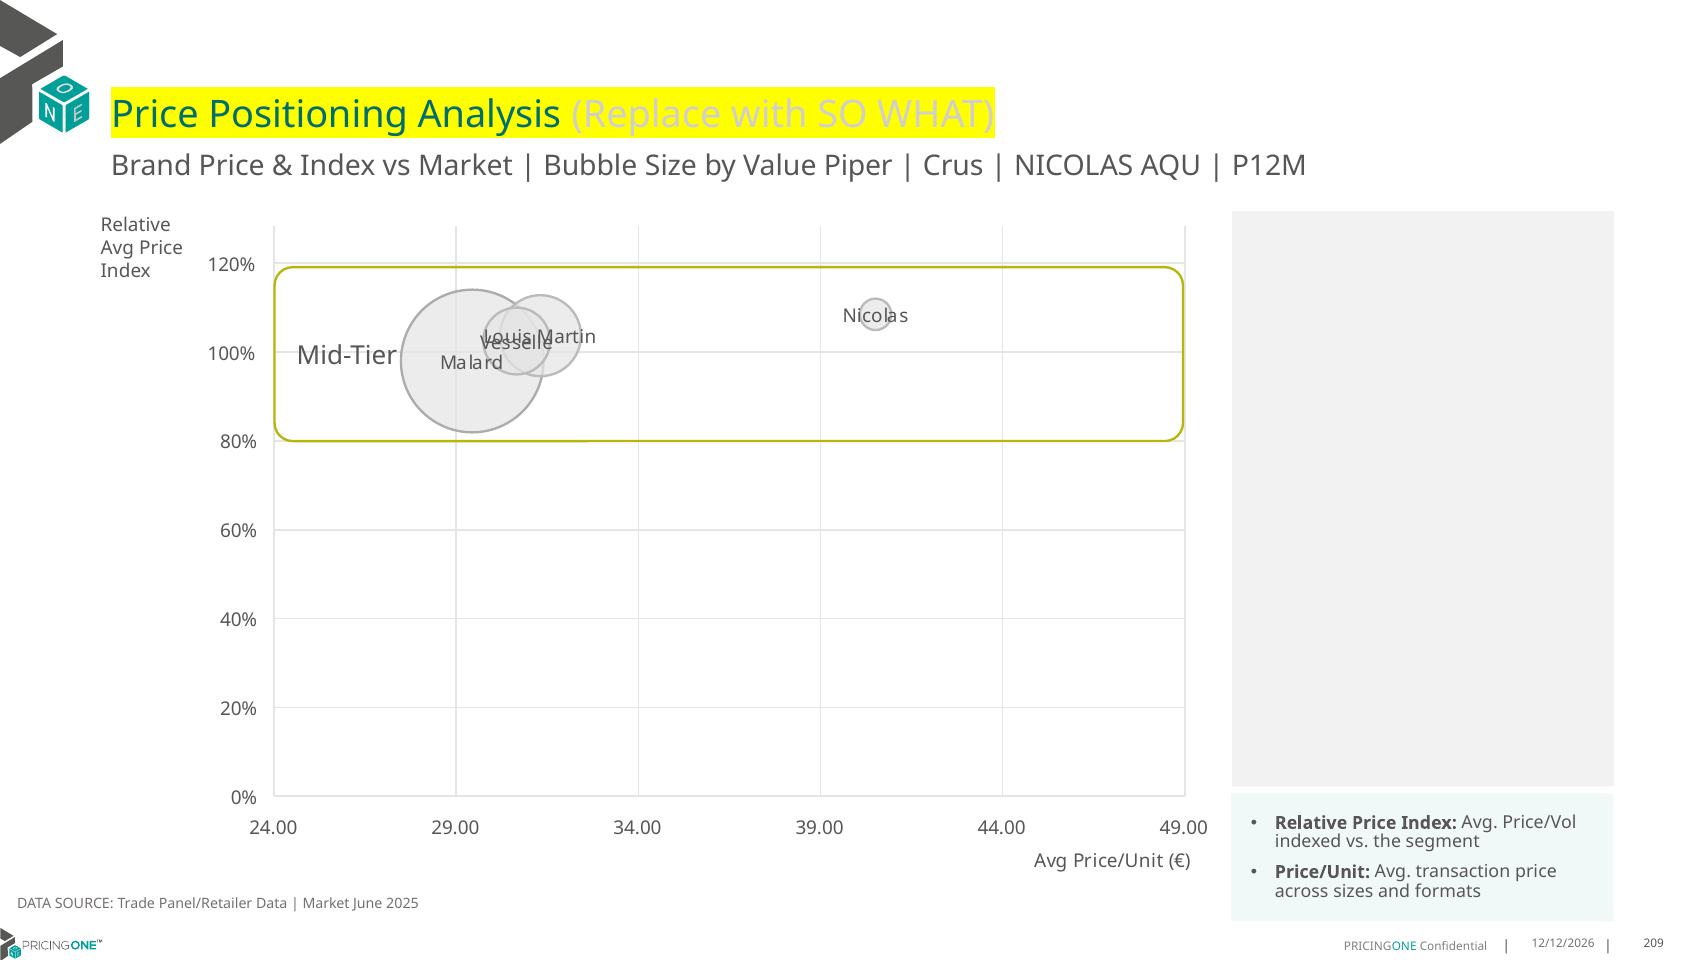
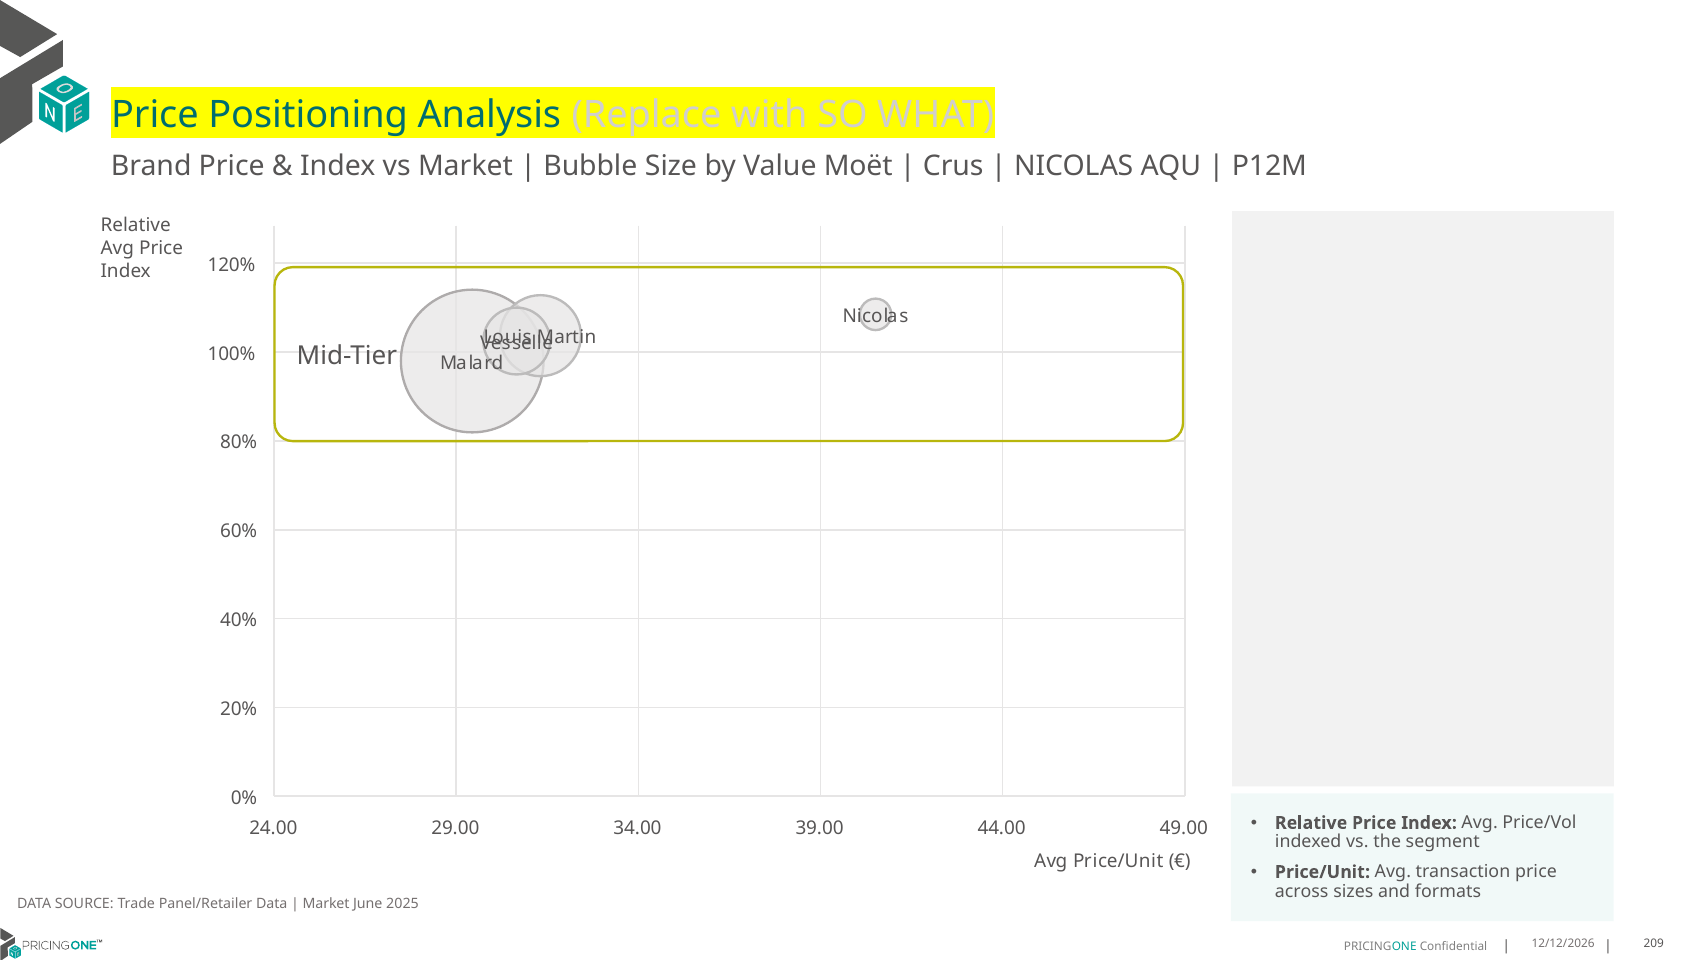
Piper: Piper -> Moët (858, 166)
